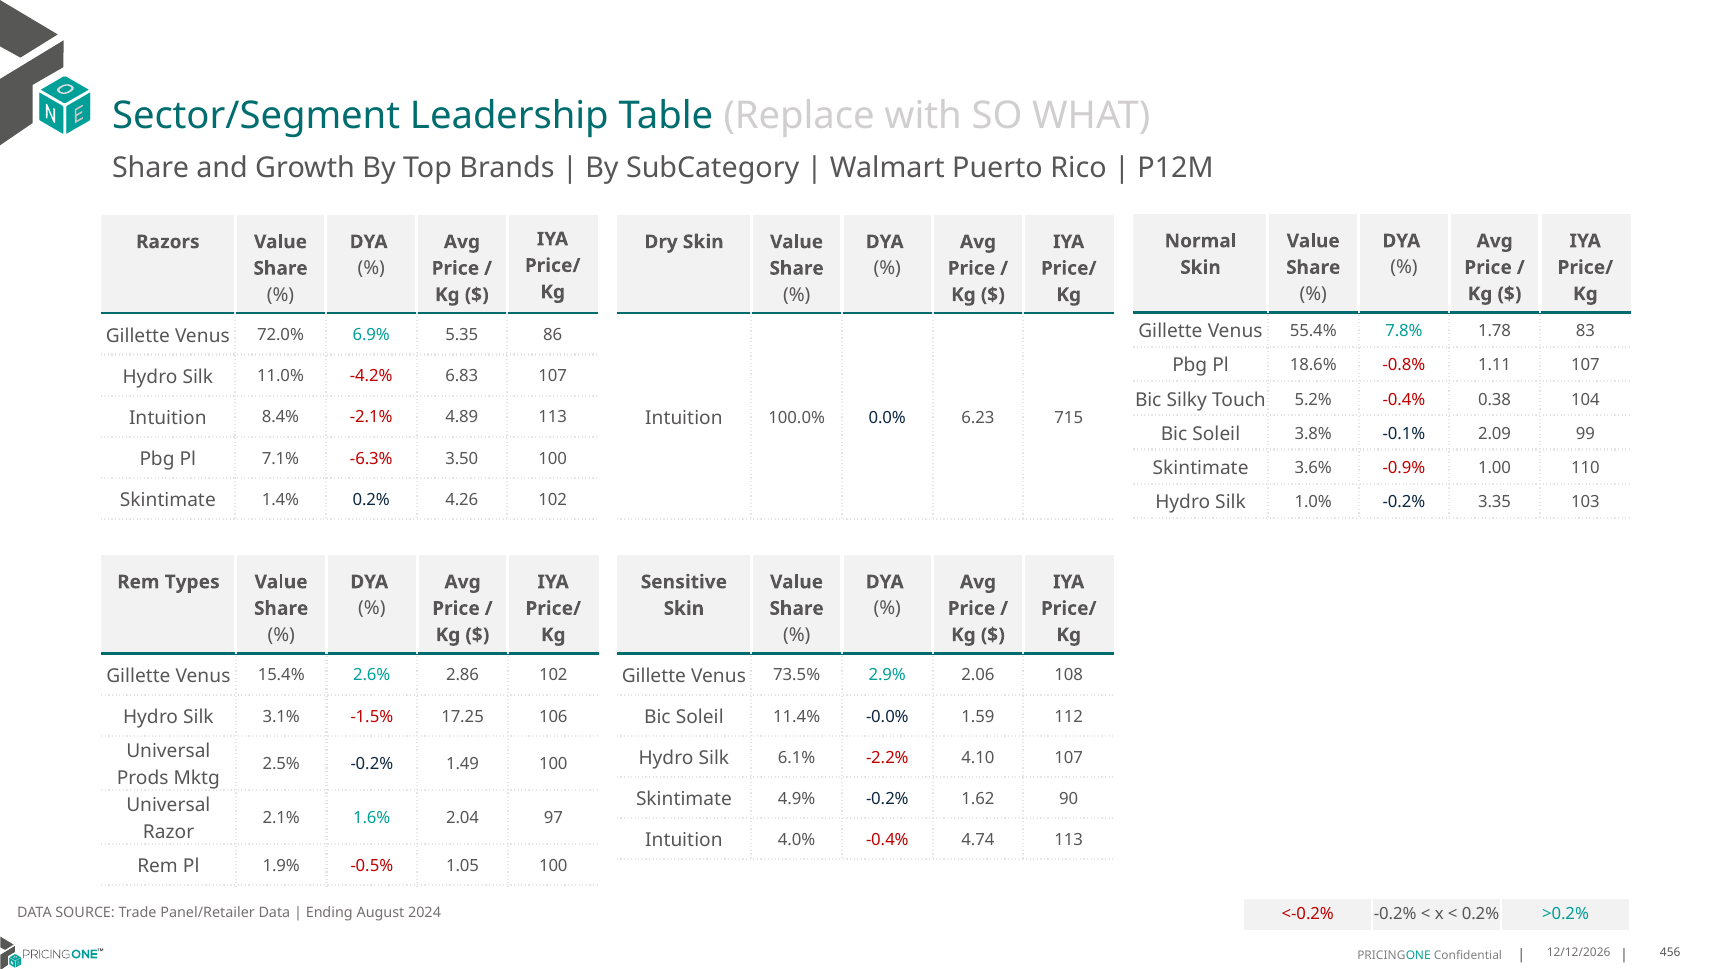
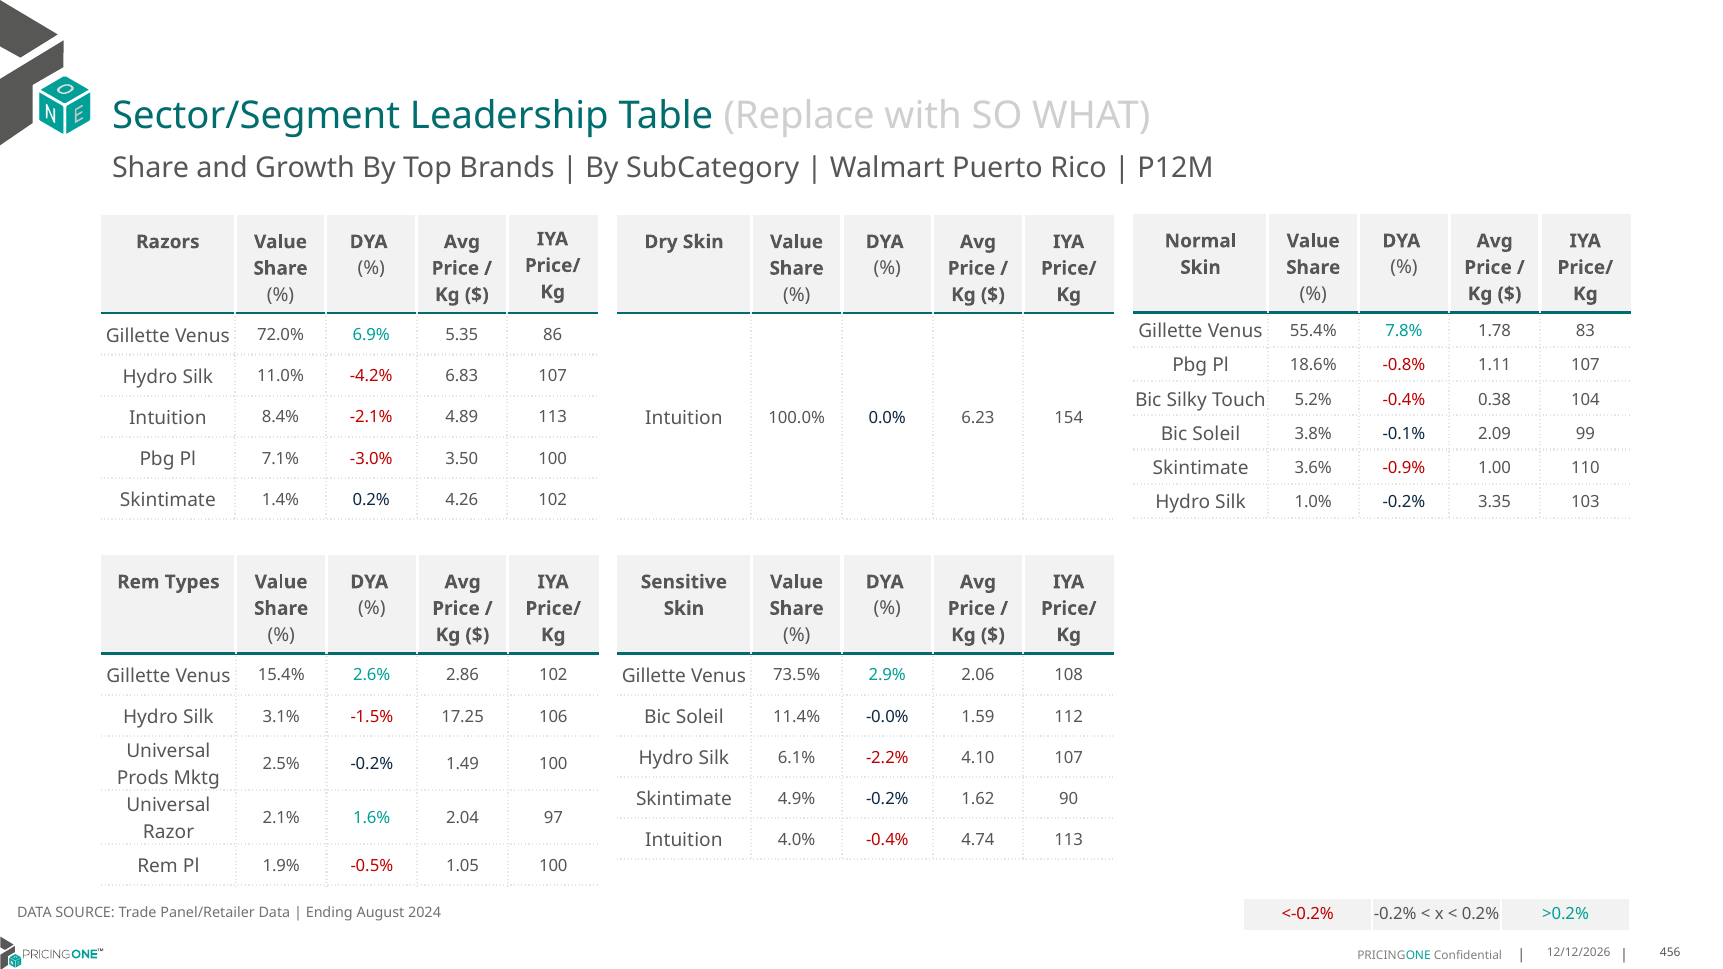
715: 715 -> 154 (1069, 418)
-6.3%: -6.3% -> -3.0% (371, 459)
